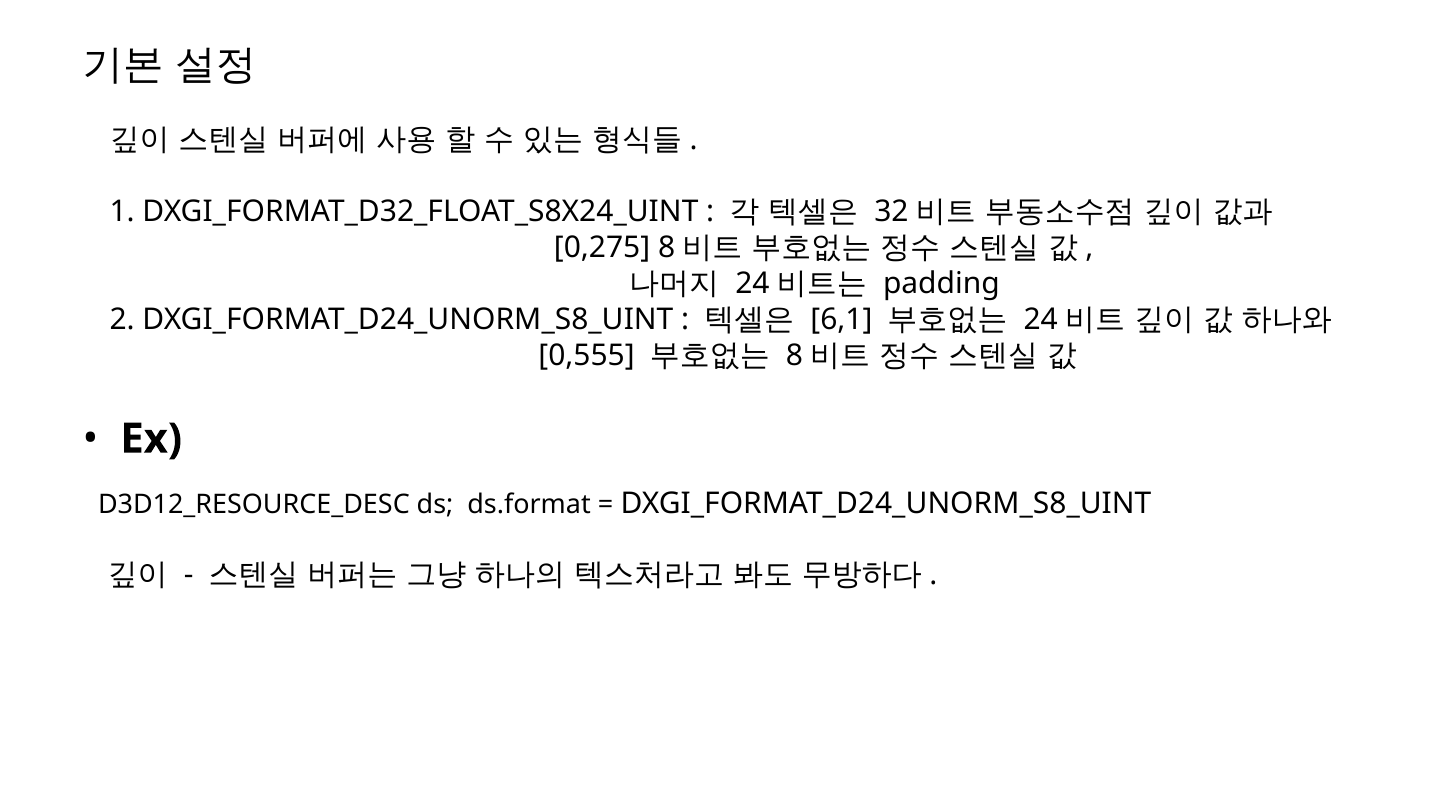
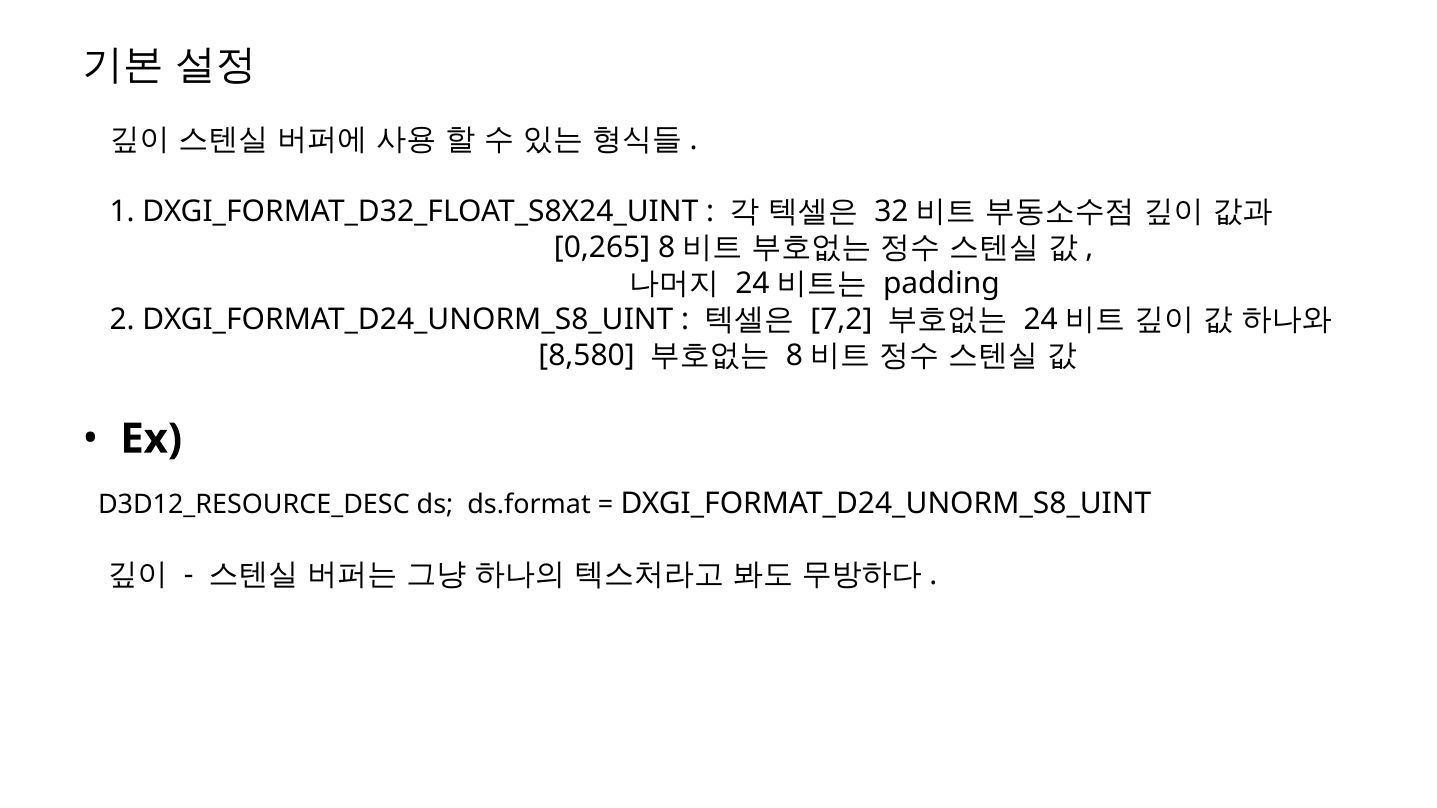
0,275: 0,275 -> 0,265 (602, 248)
6,1: 6,1 -> 7,2 (841, 320)
0,555: 0,555 -> 8,580 (587, 356)
